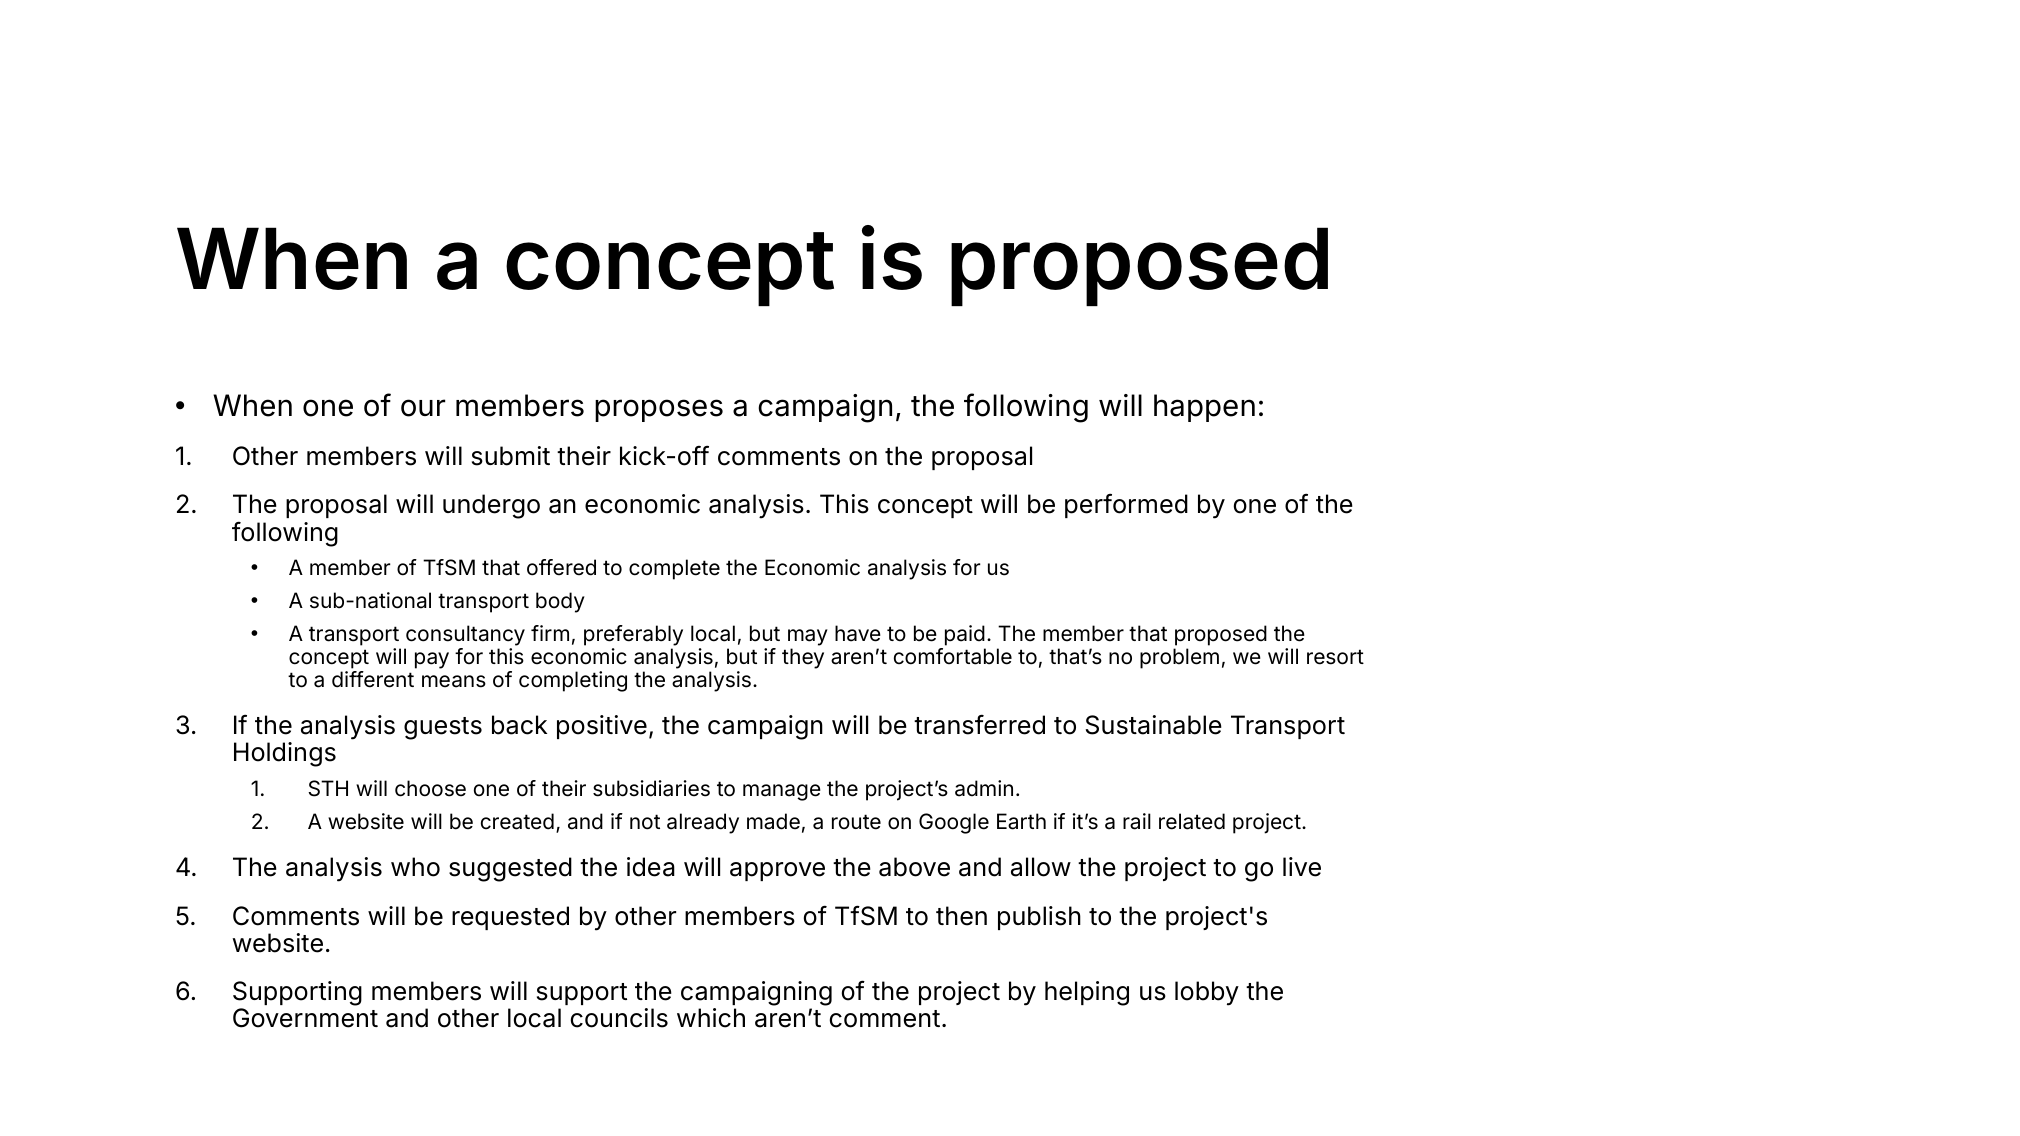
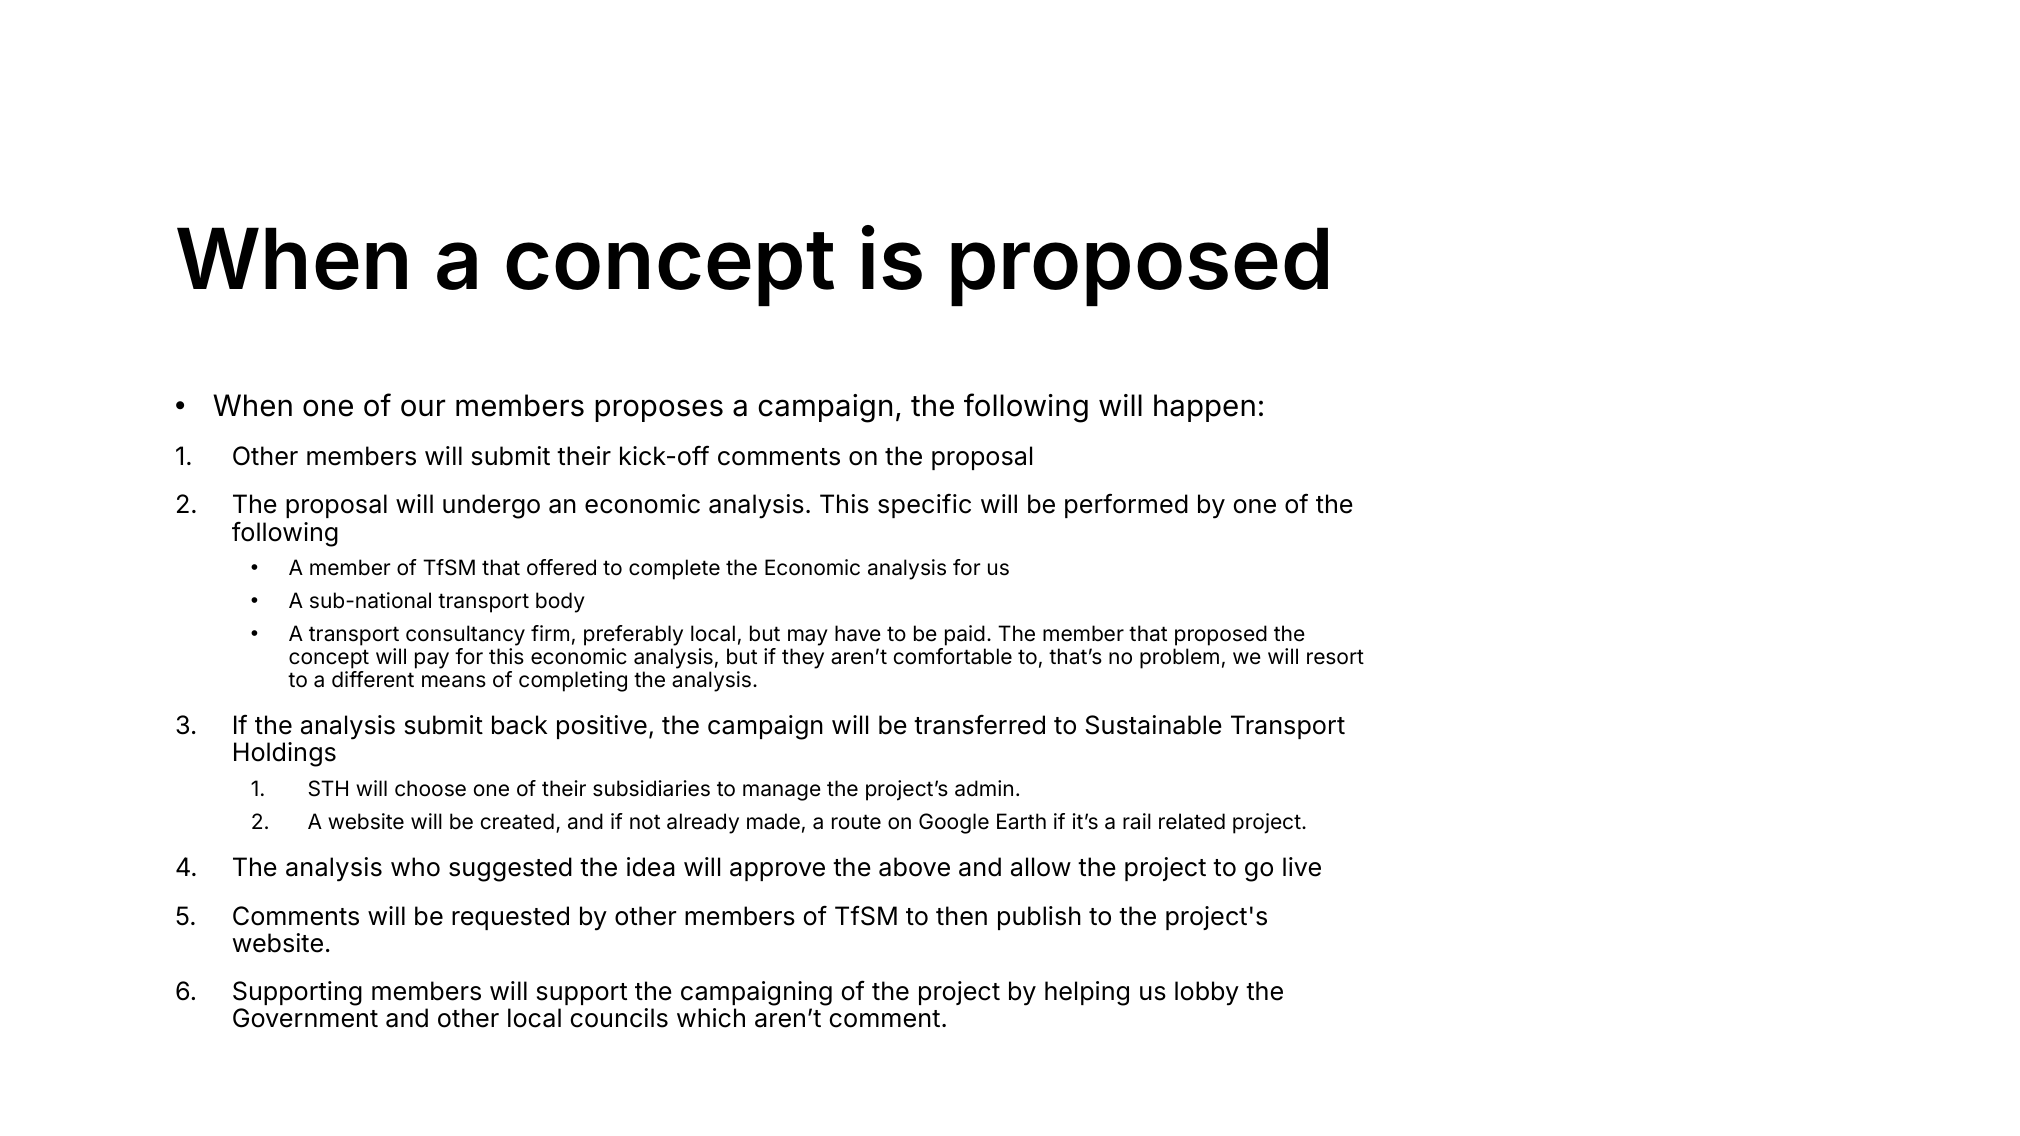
This concept: concept -> specific (925, 506)
analysis guests: guests -> submit (443, 727)
